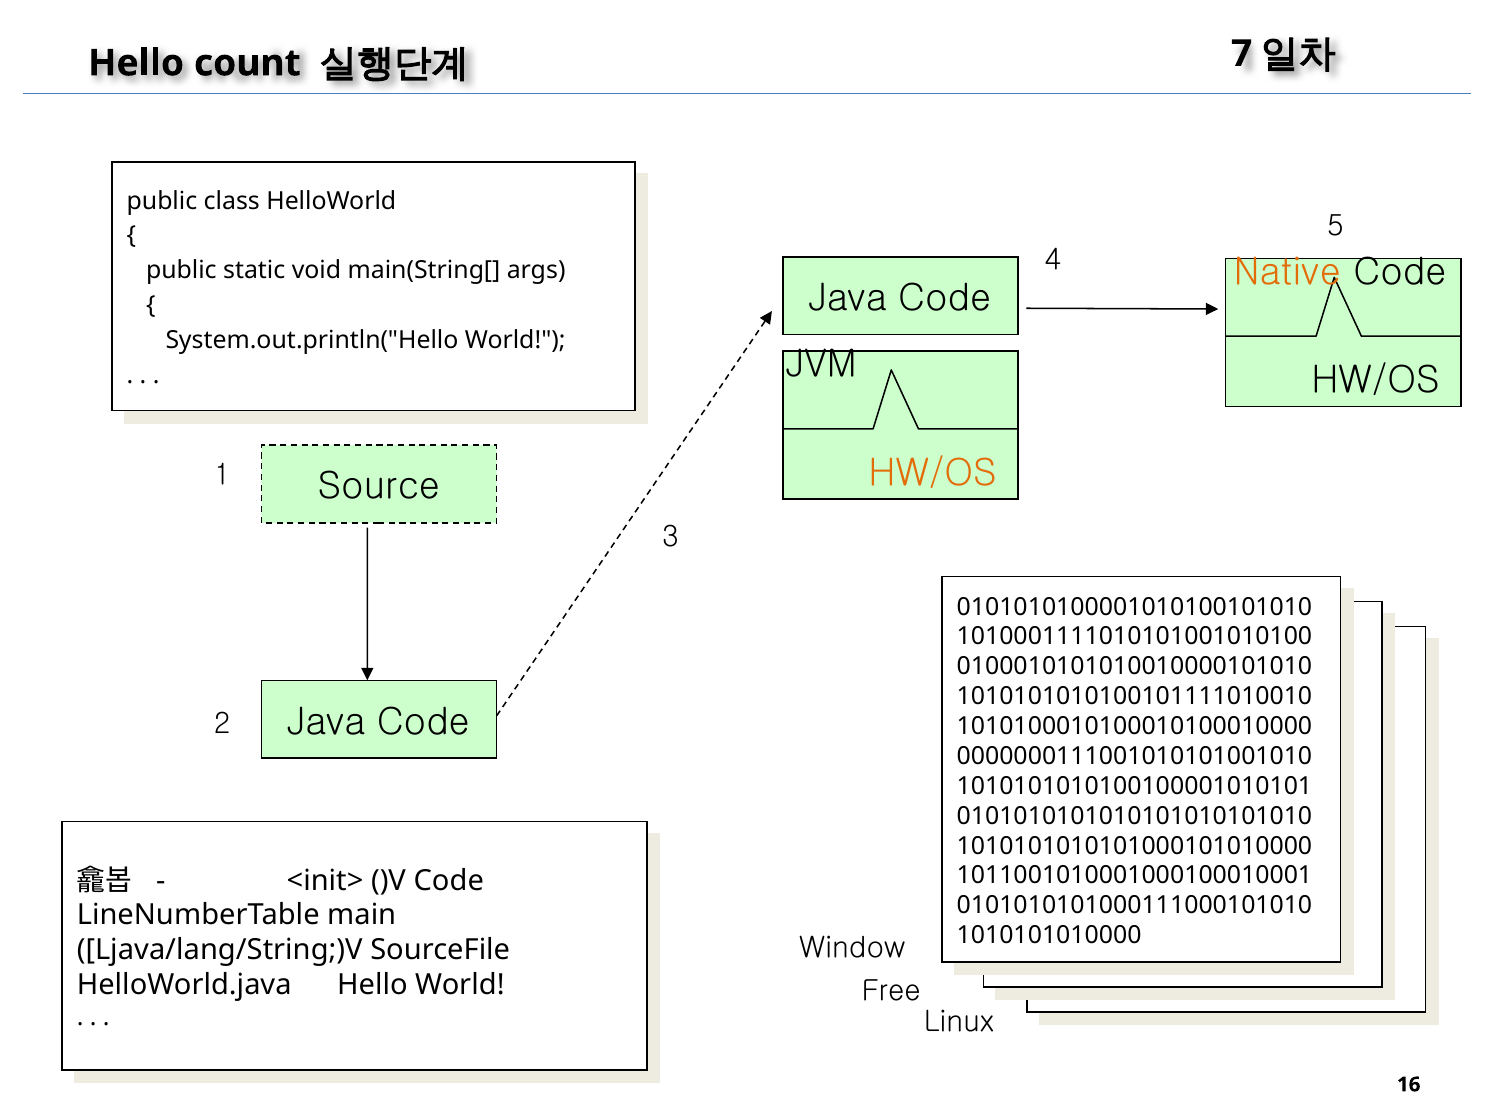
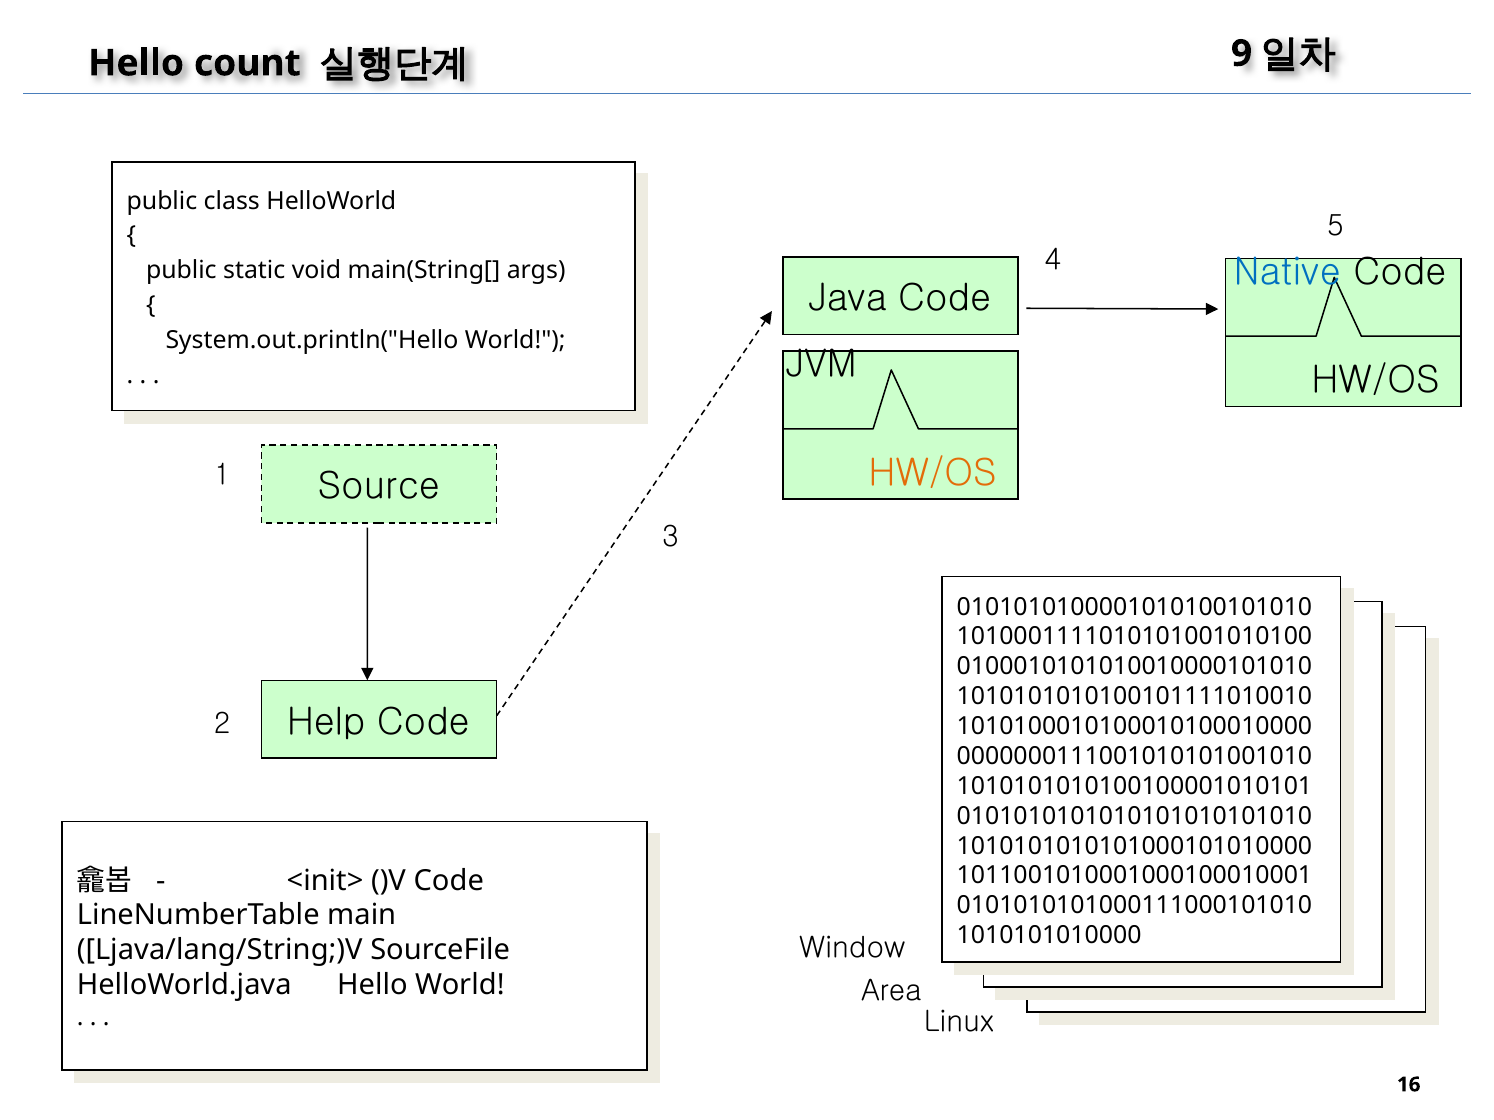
7: 7 -> 9 (1242, 54)
Native colour: orange -> blue (1287, 272)
Java: Java -> Help (326, 722)
Free: Free -> Area (891, 992)
